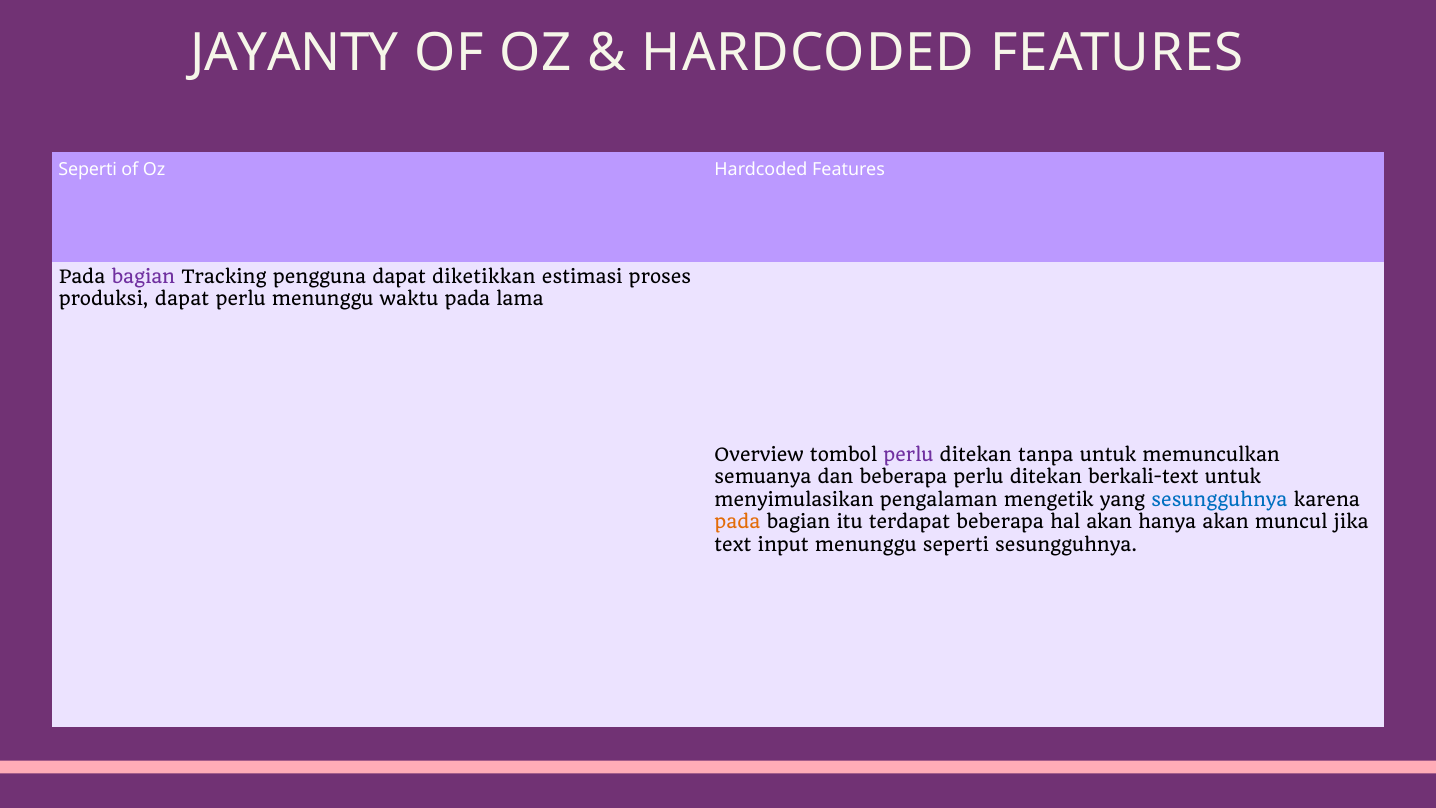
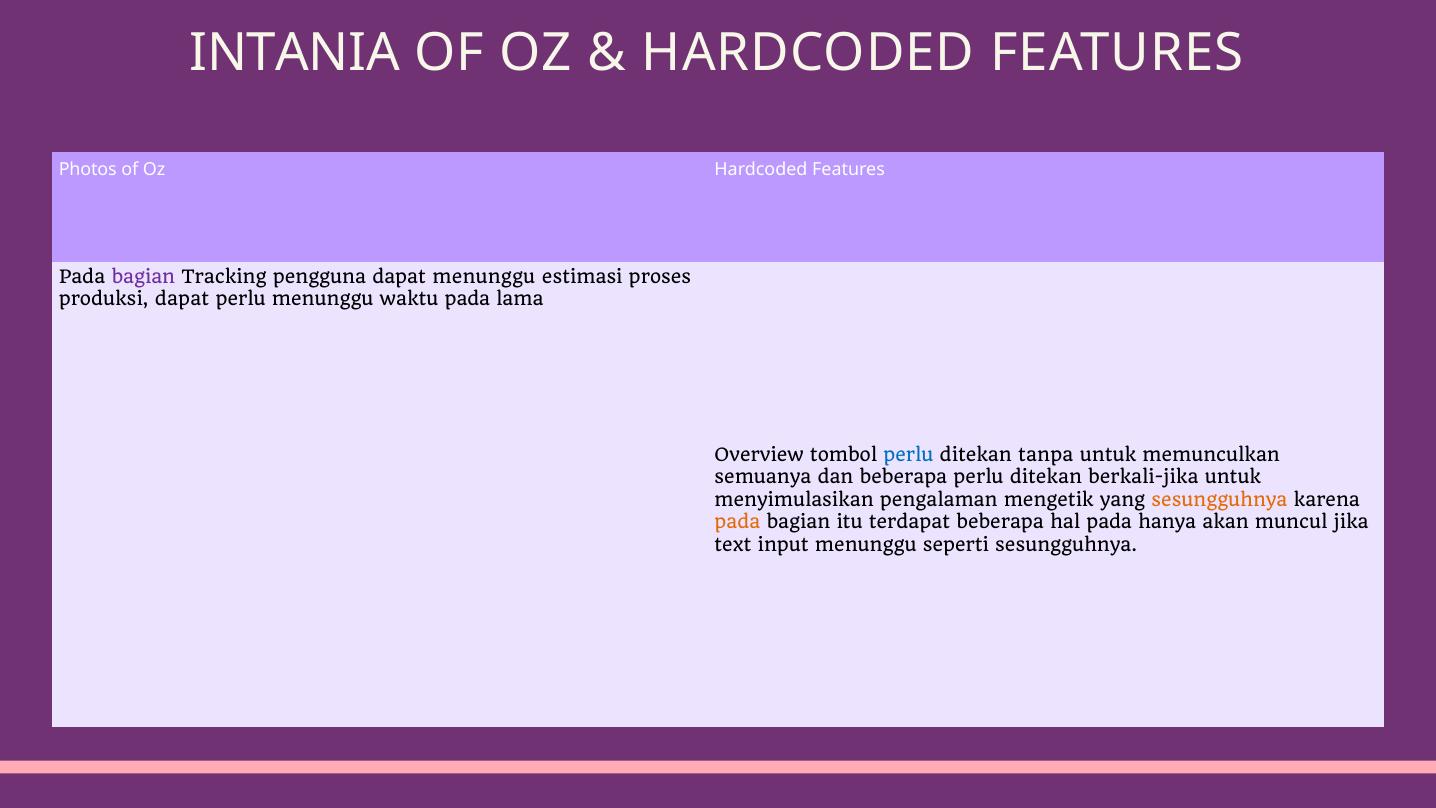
JAYANTY: JAYANTY -> INTANIA (295, 53)
Seperti: Seperti -> Photos (88, 169)
dapat diketikkan: diketikkan -> menunggu (484, 277)
perlu colour: purple -> blue (908, 455)
berkali-text: berkali-text -> berkali-jika (1143, 478)
sesungguhnya colour: blue -> orange (1219, 500)
hal akan: akan -> pada (1109, 523)
